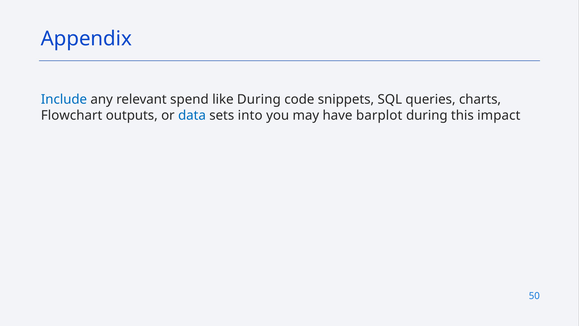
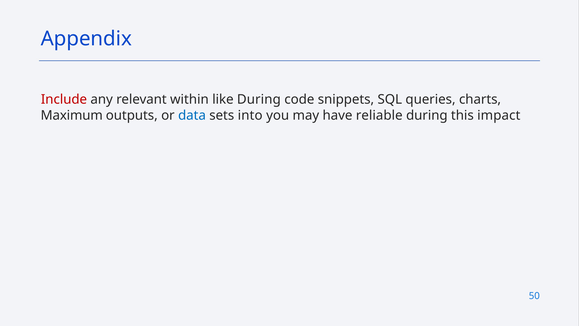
Include colour: blue -> red (64, 99)
spend: spend -> within (189, 99)
Flowchart: Flowchart -> Maximum (72, 115)
barplot: barplot -> reliable (379, 115)
